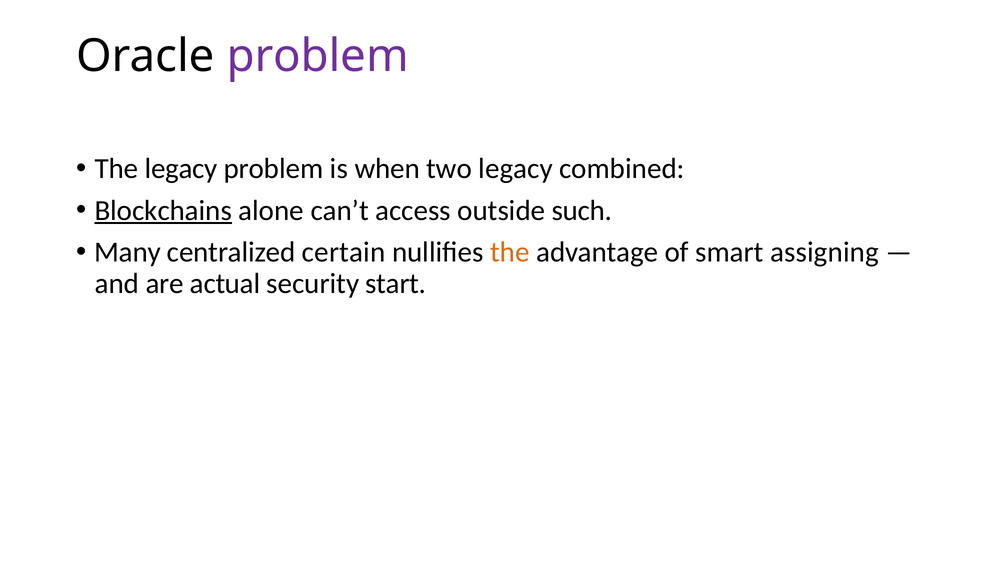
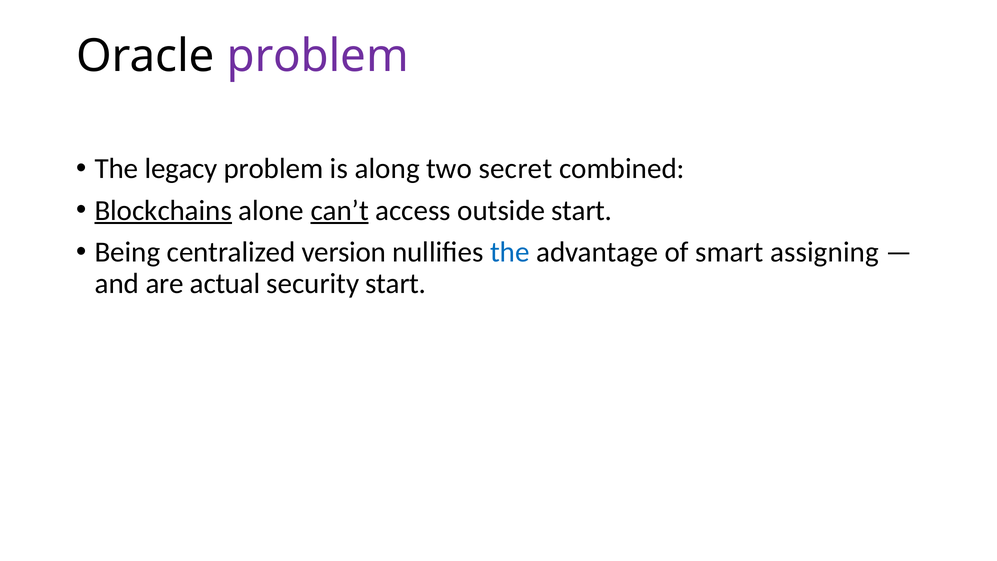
when: when -> along (387, 169)
two legacy: legacy -> secret (515, 169)
can’t underline: none -> present (340, 210)
outside such: such -> start (582, 210)
Many: Many -> Being (127, 252)
certain: certain -> version (344, 252)
the colour: orange -> blue (510, 252)
